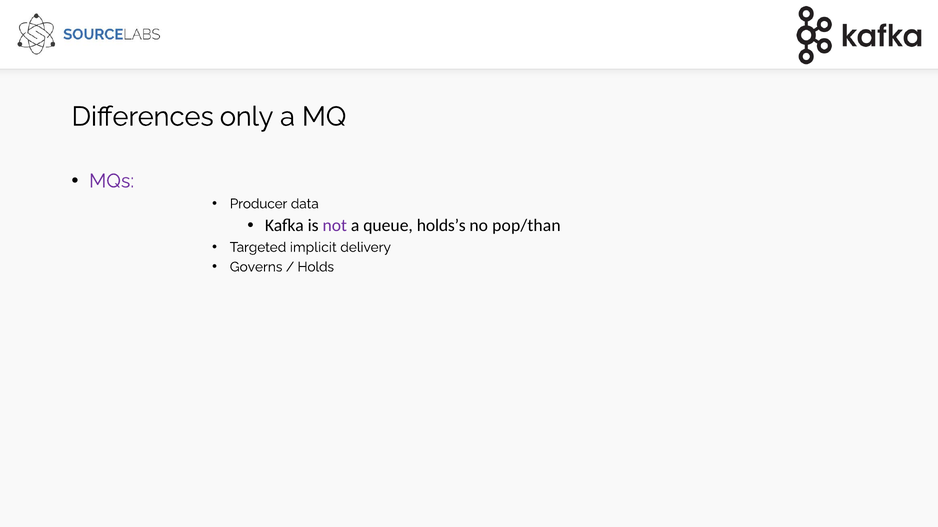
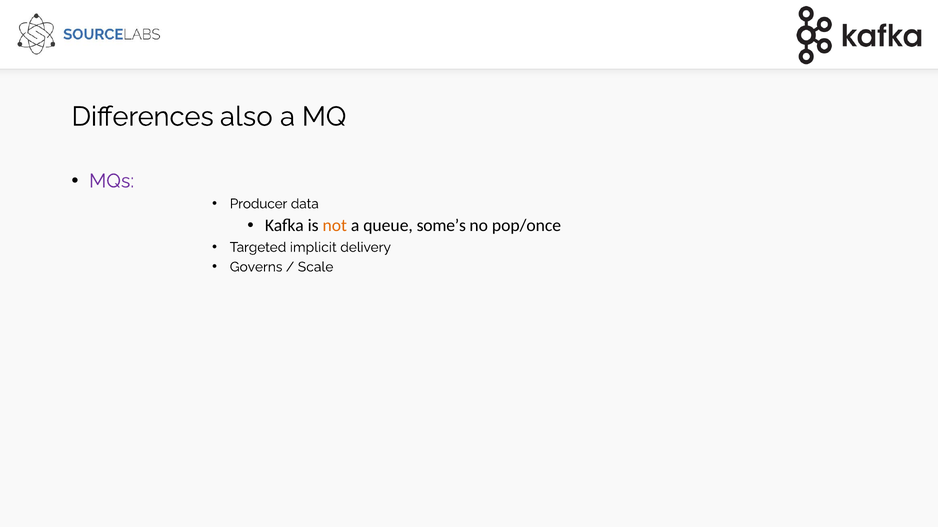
only: only -> also (246, 117)
not colour: purple -> orange (335, 226)
holds’s: holds’s -> some’s (441, 226)
pop/than: pop/than -> pop/once (527, 226)
Holds: Holds -> Scale (316, 267)
